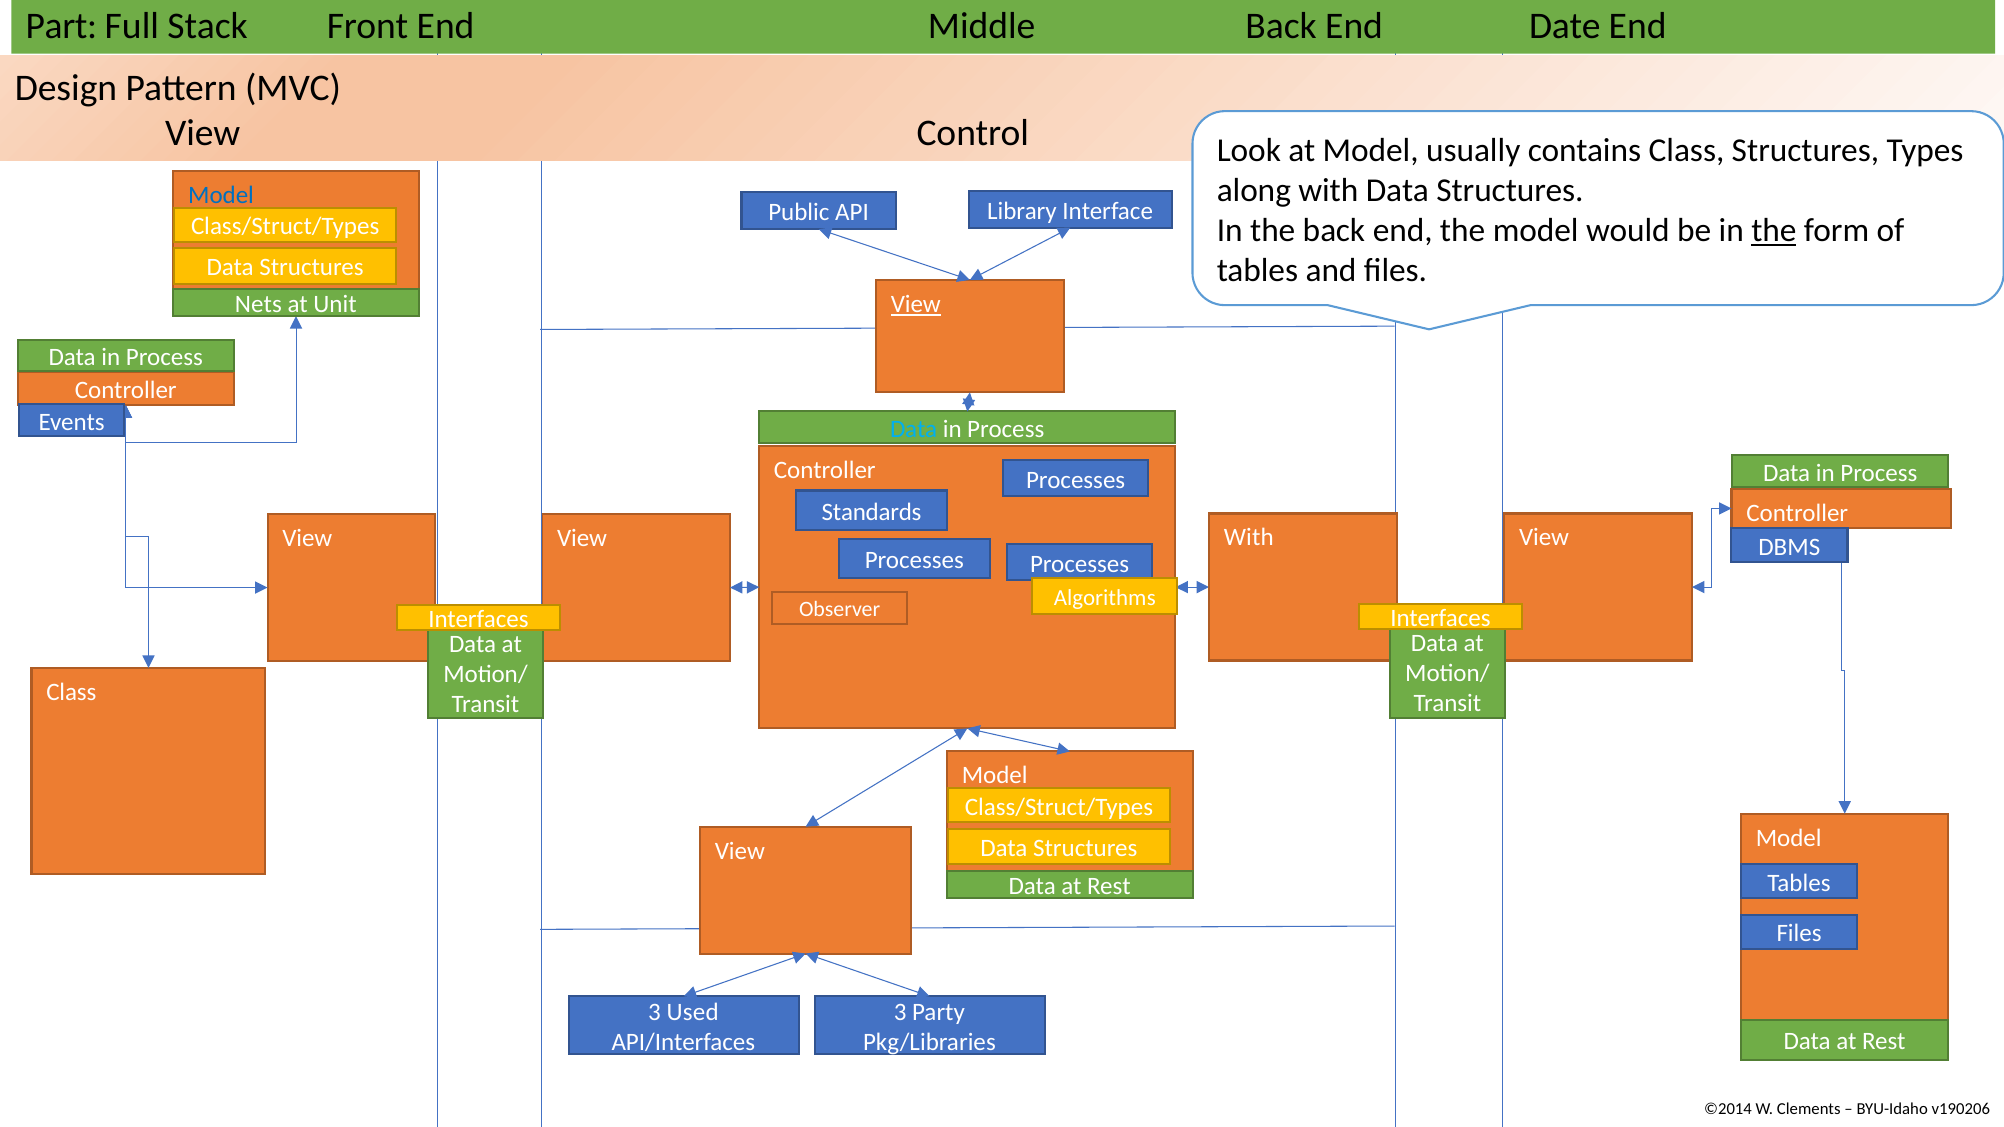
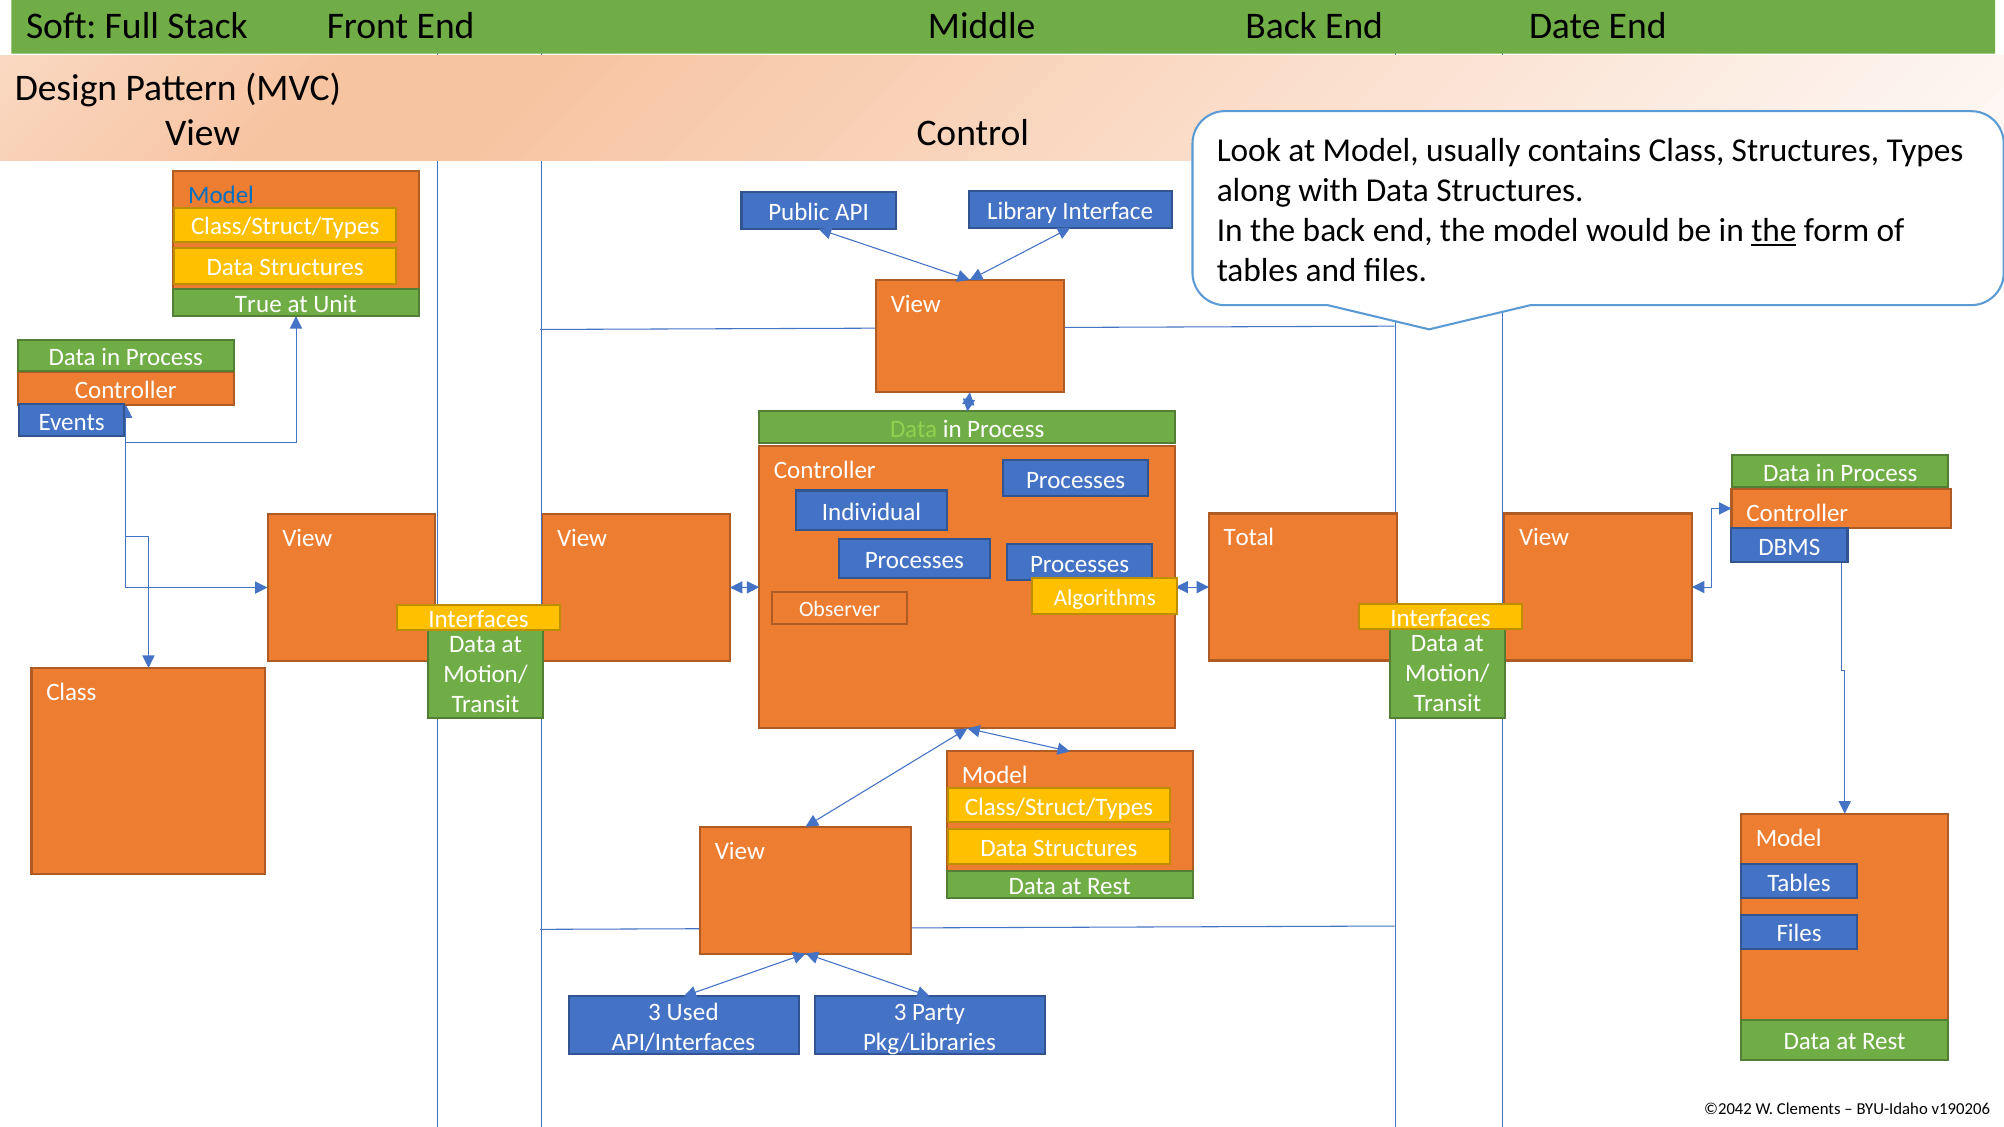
Part: Part -> Soft (61, 26)
View underline: present -> none (916, 304)
Nets: Nets -> True (258, 304)
Data colour: light blue -> light green (914, 429)
Standards: Standards -> Individual (871, 512)
With: With -> Total (1249, 538)
©2014: ©2014 -> ©2042 (1728, 1109)
